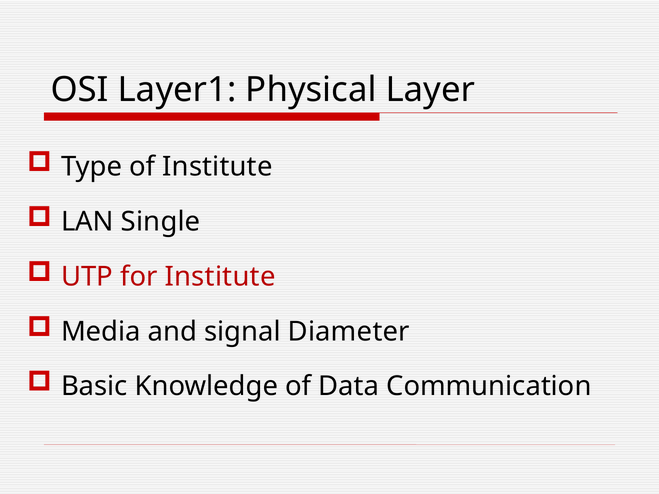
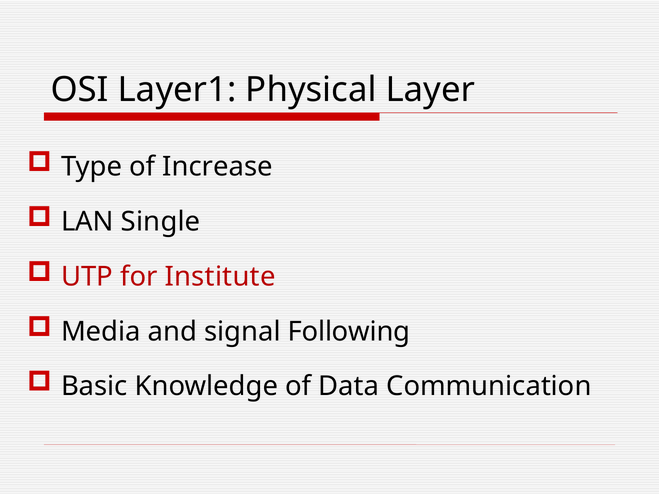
of Institute: Institute -> Increase (218, 167)
Diameter: Diameter -> Following (349, 332)
